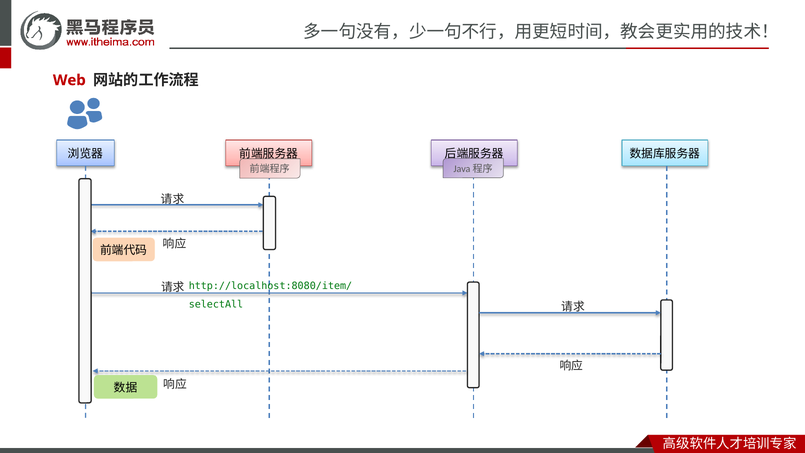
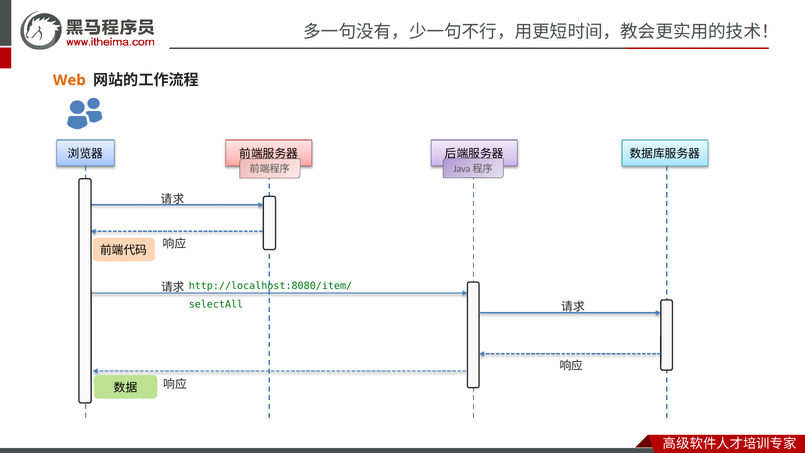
Web colour: red -> orange (69, 80)
